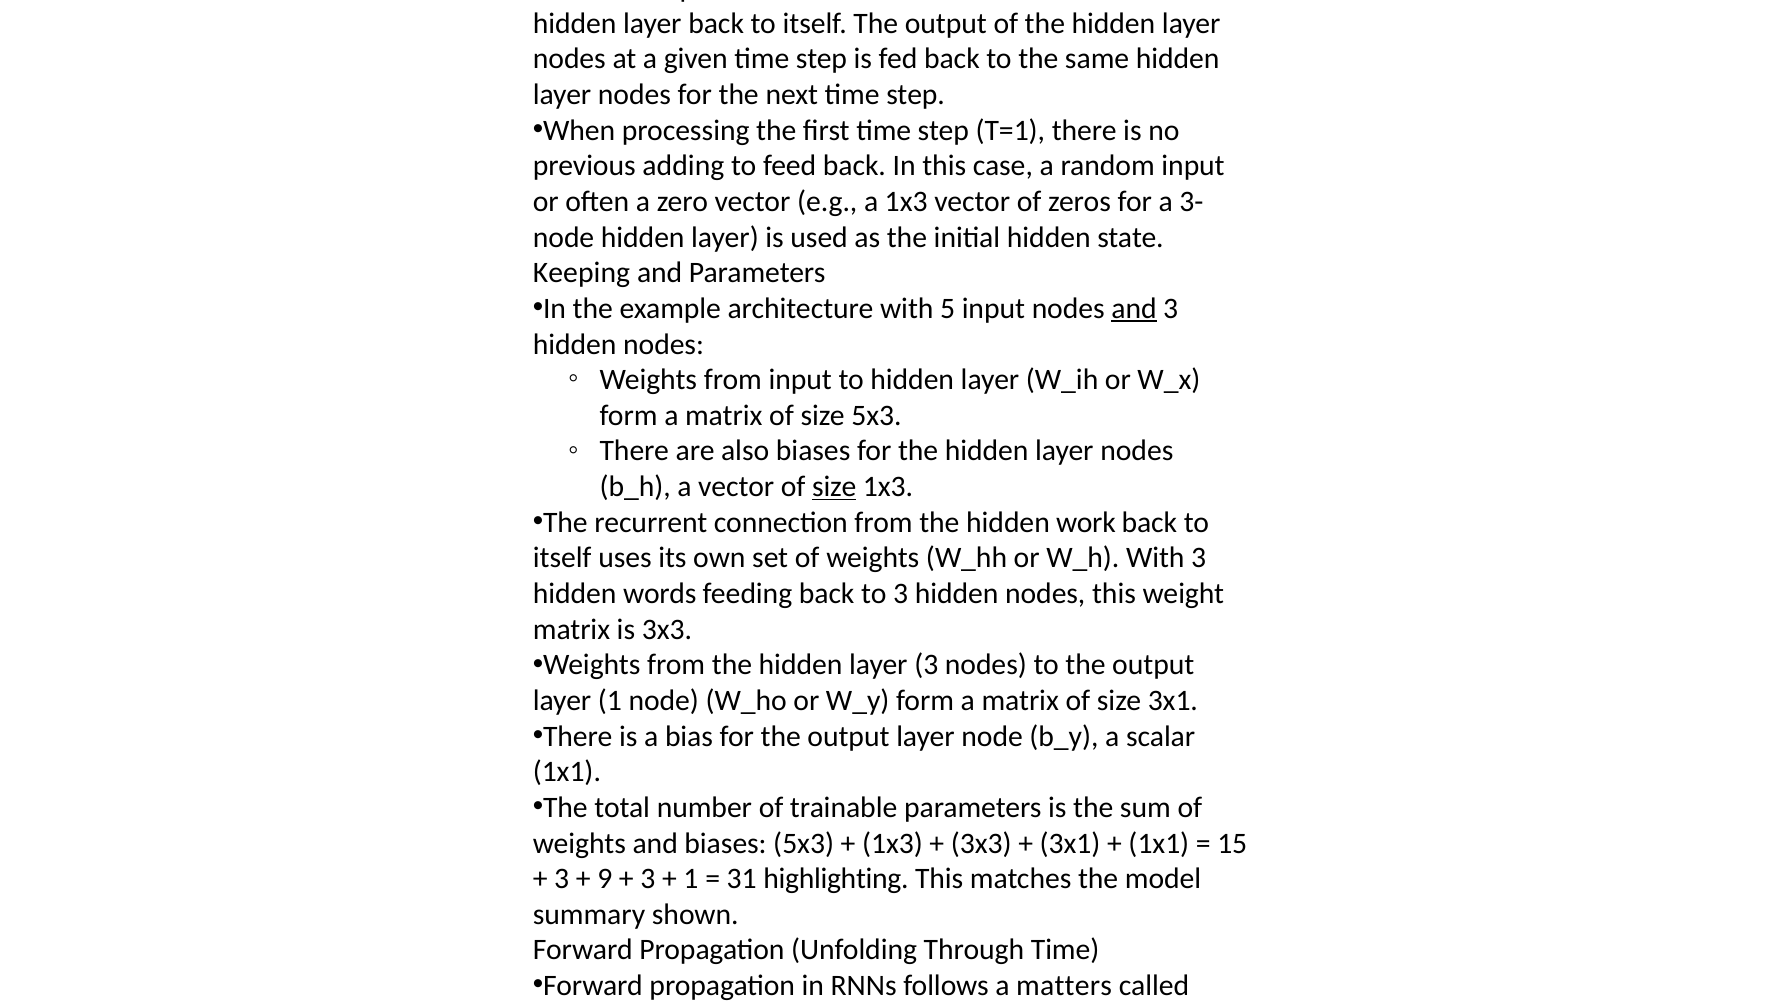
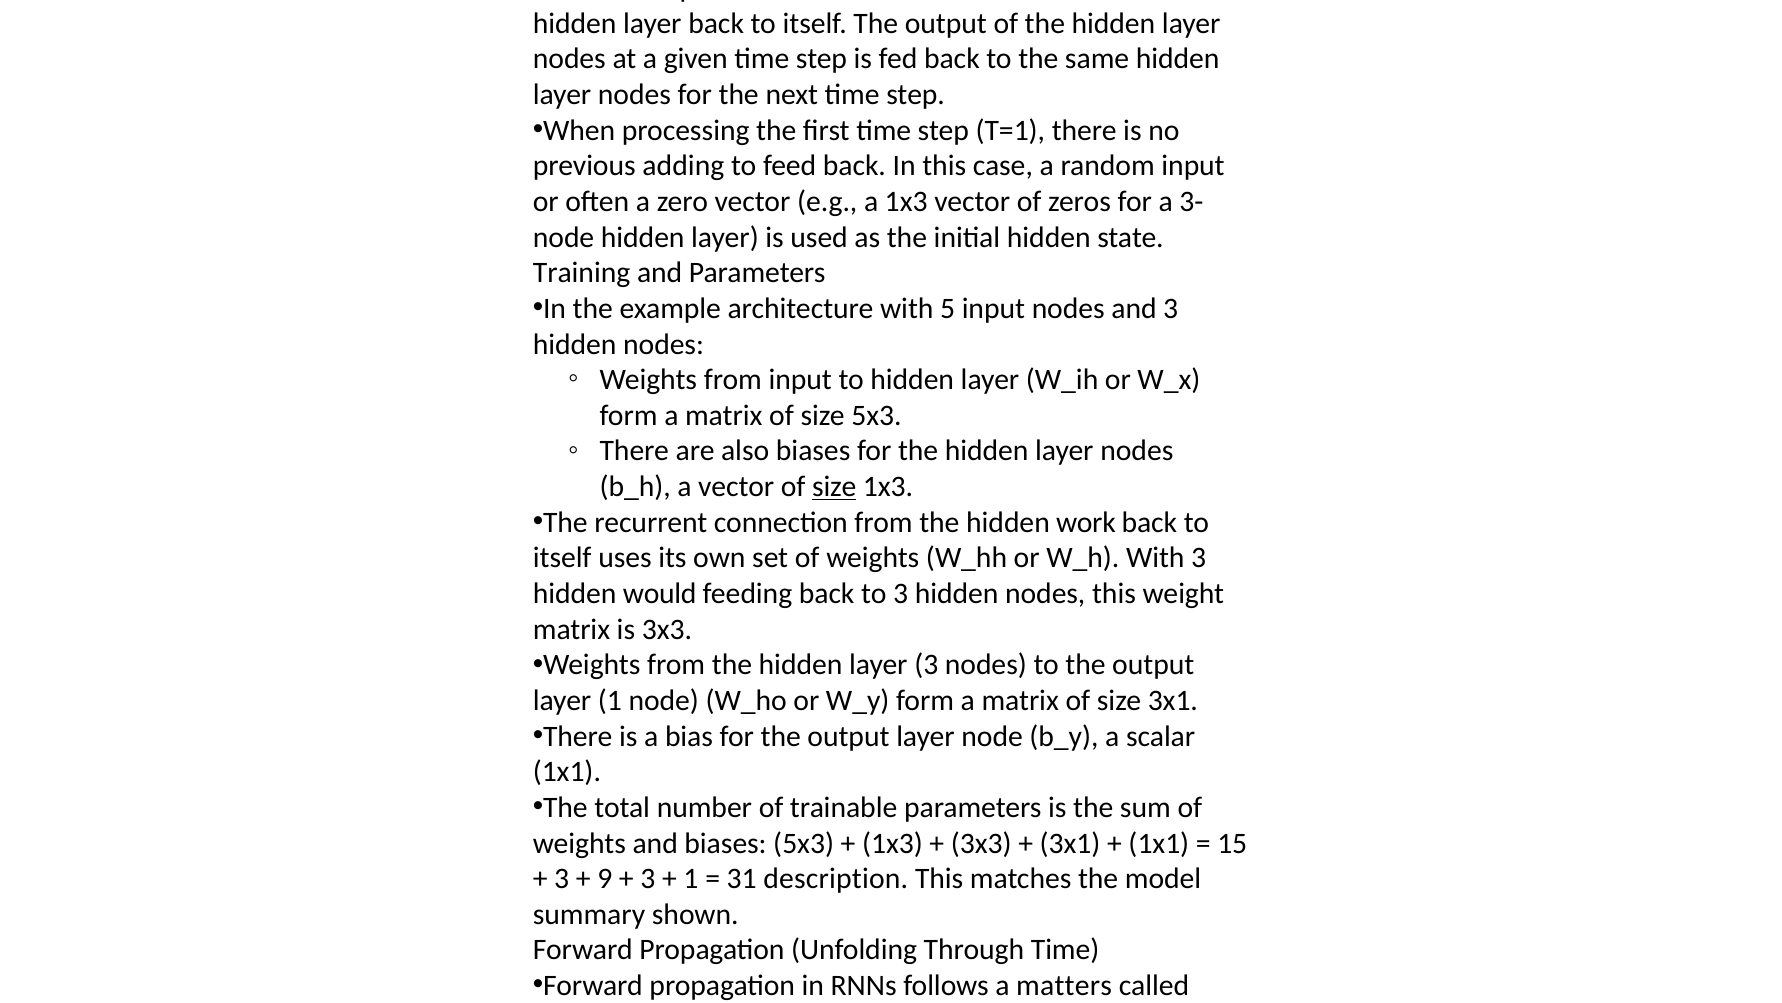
Keeping: Keeping -> Training (582, 273)
and underline: present -> none (1134, 308)
hidden words: words -> would (660, 593)
highlighting: highlighting -> description (836, 878)
